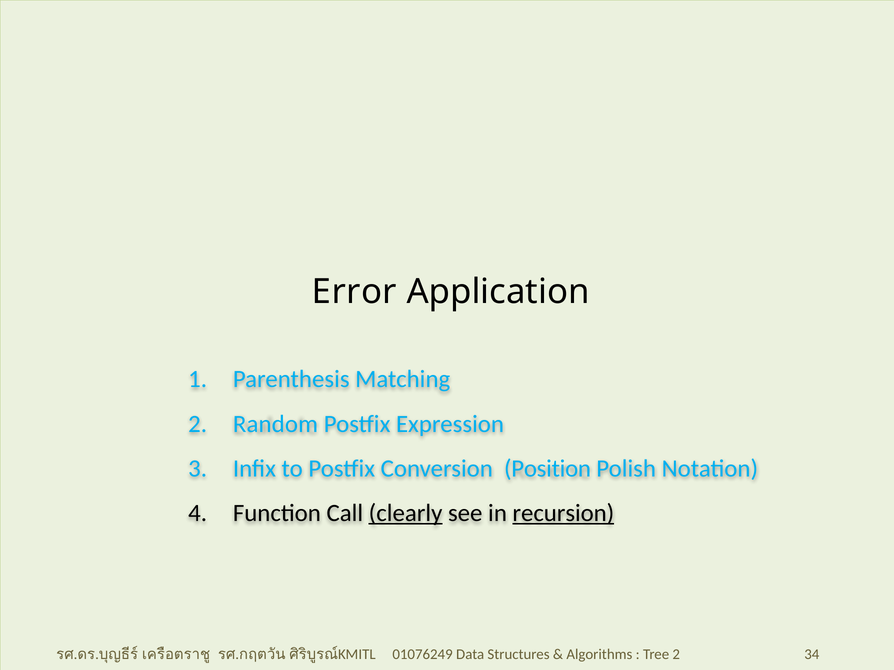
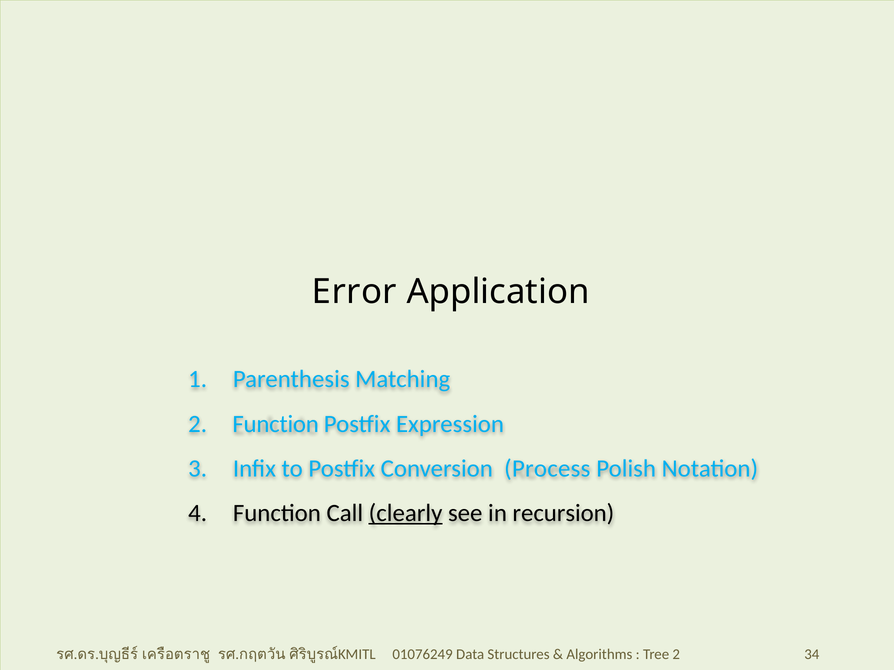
Random: Random -> Function (276, 424)
Position: Position -> Process (547, 469)
recursion underline: present -> none (563, 514)
